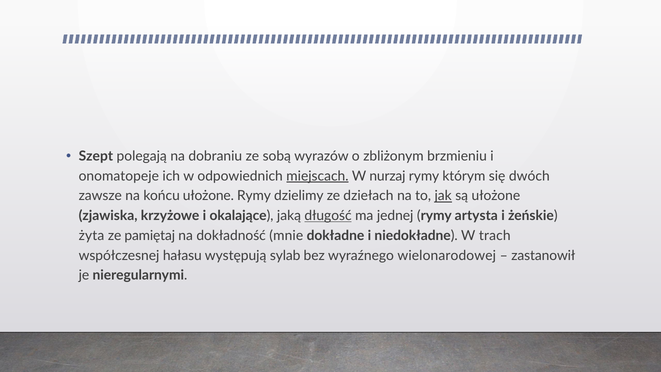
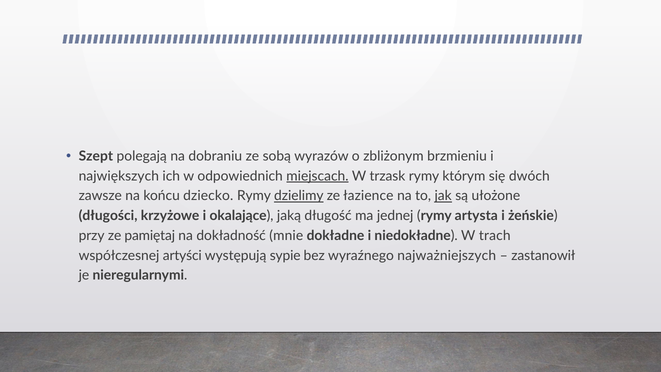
onomatopeje: onomatopeje -> największych (119, 176)
nurzaj: nurzaj -> trzask (387, 176)
końcu ułożone: ułożone -> dziecko (208, 196)
dzielimy underline: none -> present (299, 196)
dziełach: dziełach -> łazience (368, 196)
zjawiska: zjawiska -> długości (108, 216)
długość underline: present -> none (328, 216)
żyta: żyta -> przy (92, 235)
hałasu: hałasu -> artyści (182, 255)
sylab: sylab -> sypie (285, 255)
wielonarodowej: wielonarodowej -> najważniejszych (447, 255)
